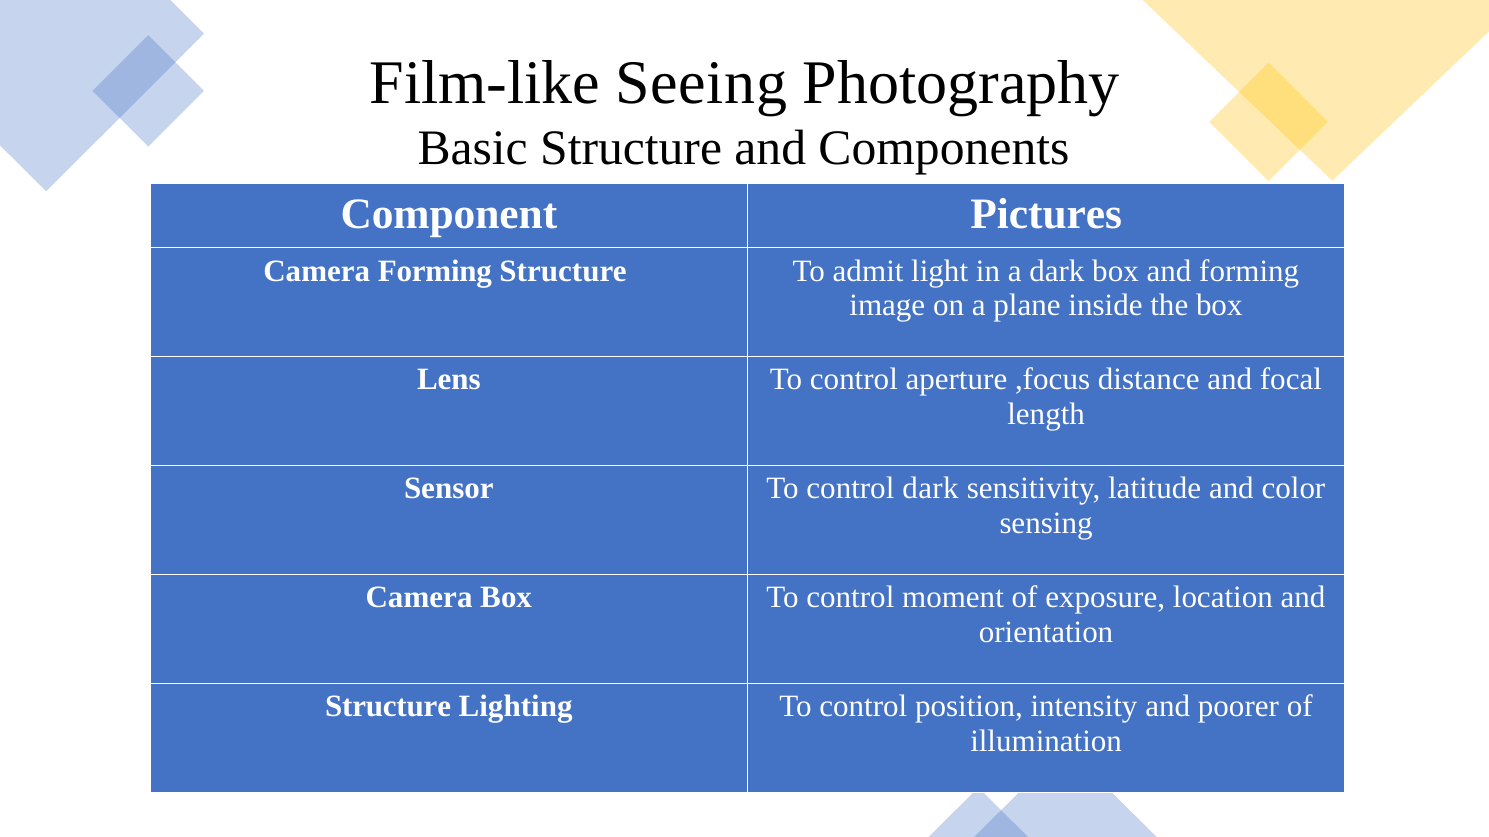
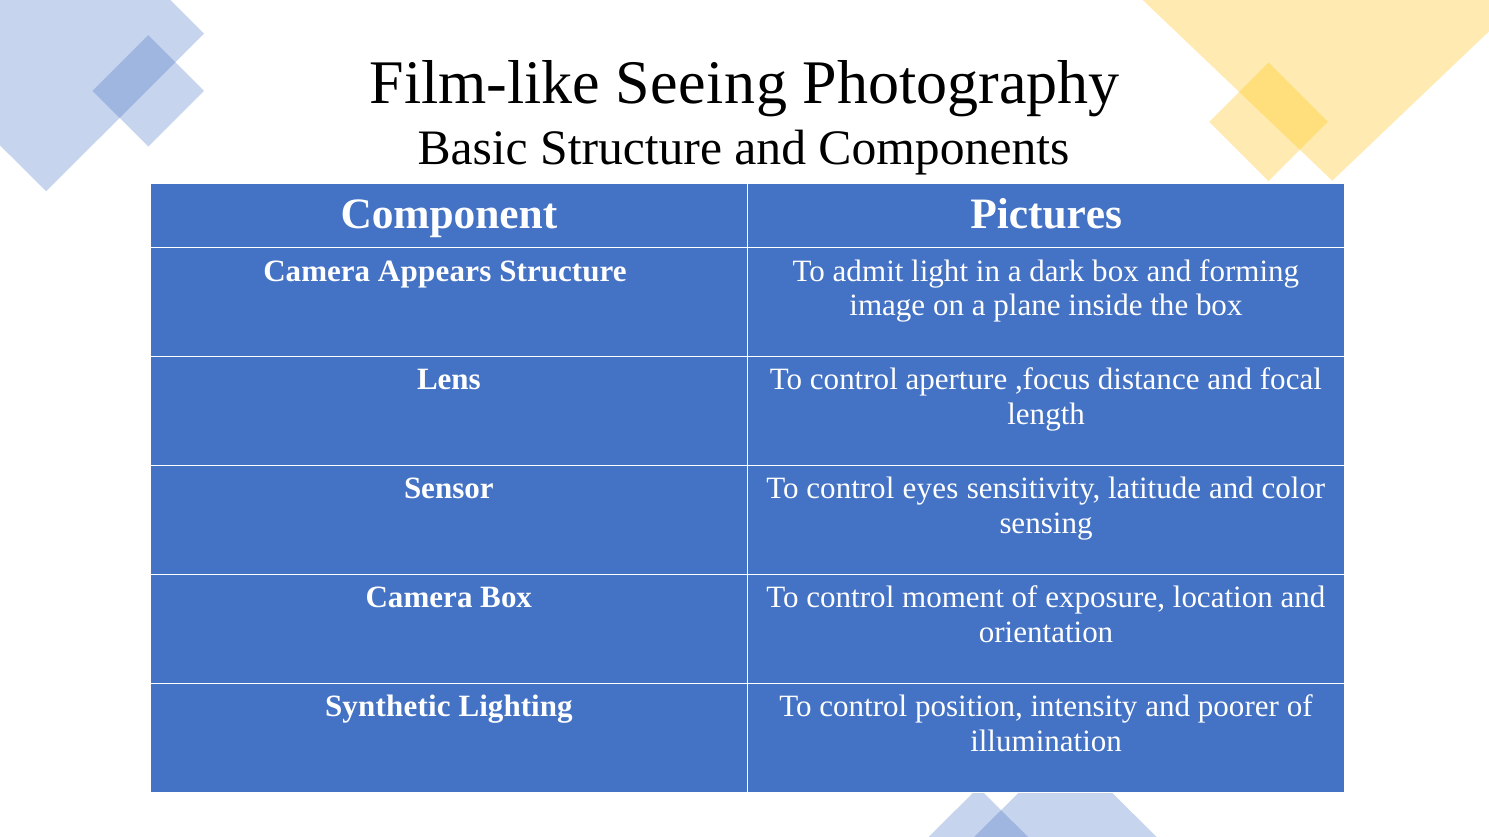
Camera Forming: Forming -> Appears (435, 271)
control dark: dark -> eyes (931, 489)
Structure: Structure -> Synthetic (388, 707)
